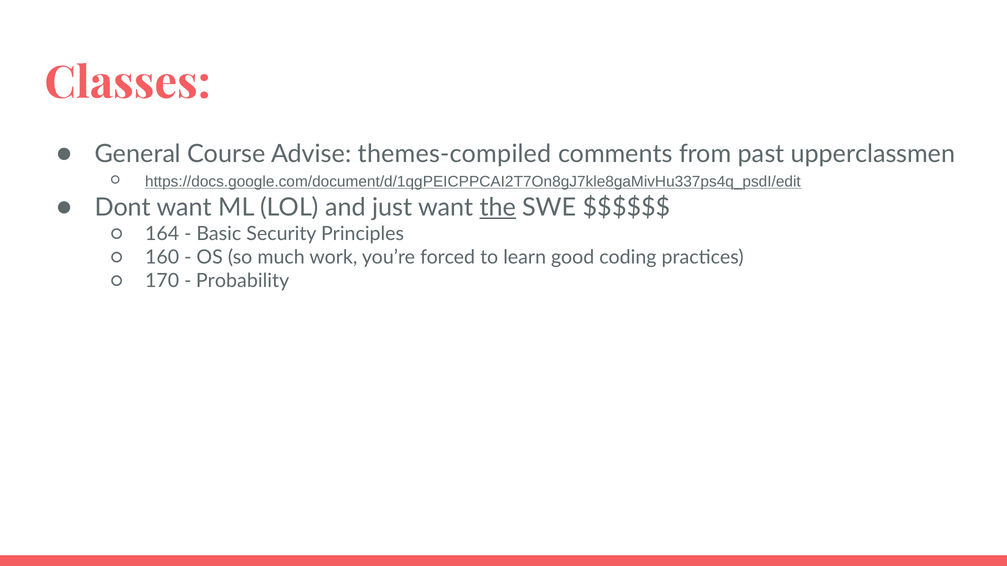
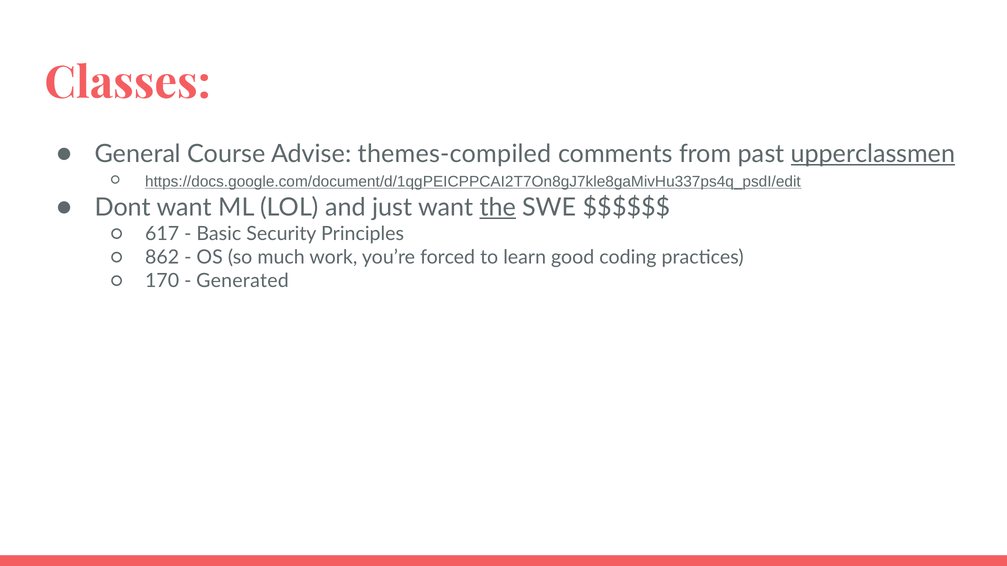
upperclassmen underline: none -> present (873, 154)
164: 164 -> 617 (162, 234)
160: 160 -> 862 (162, 258)
Probability: Probability -> Generated (243, 281)
